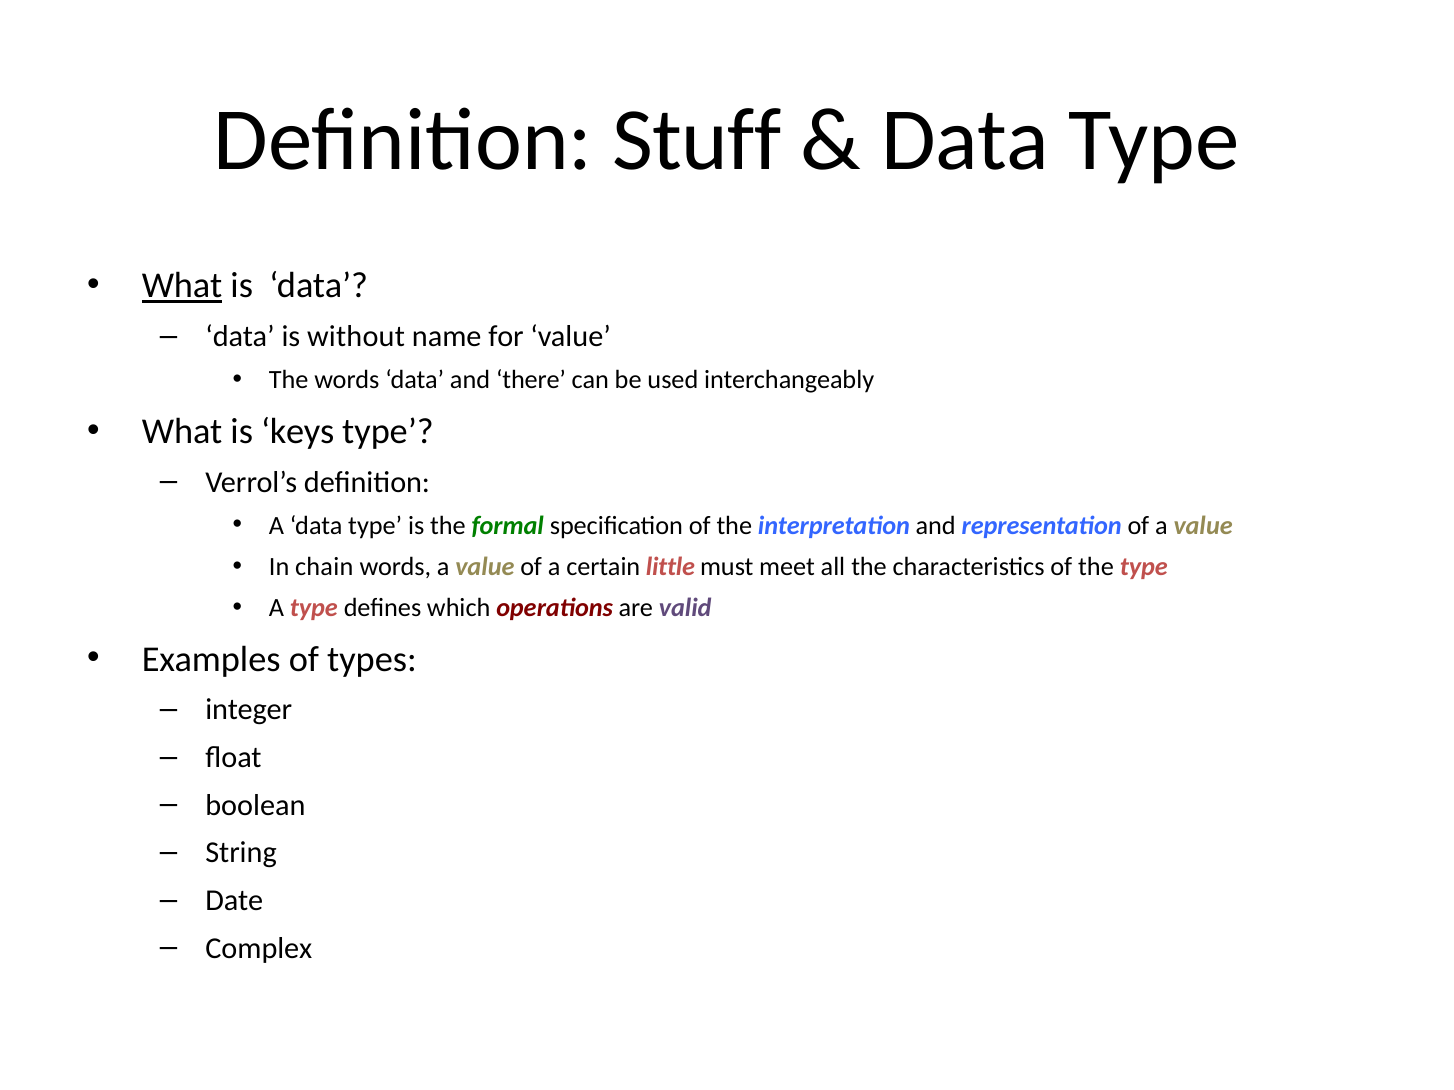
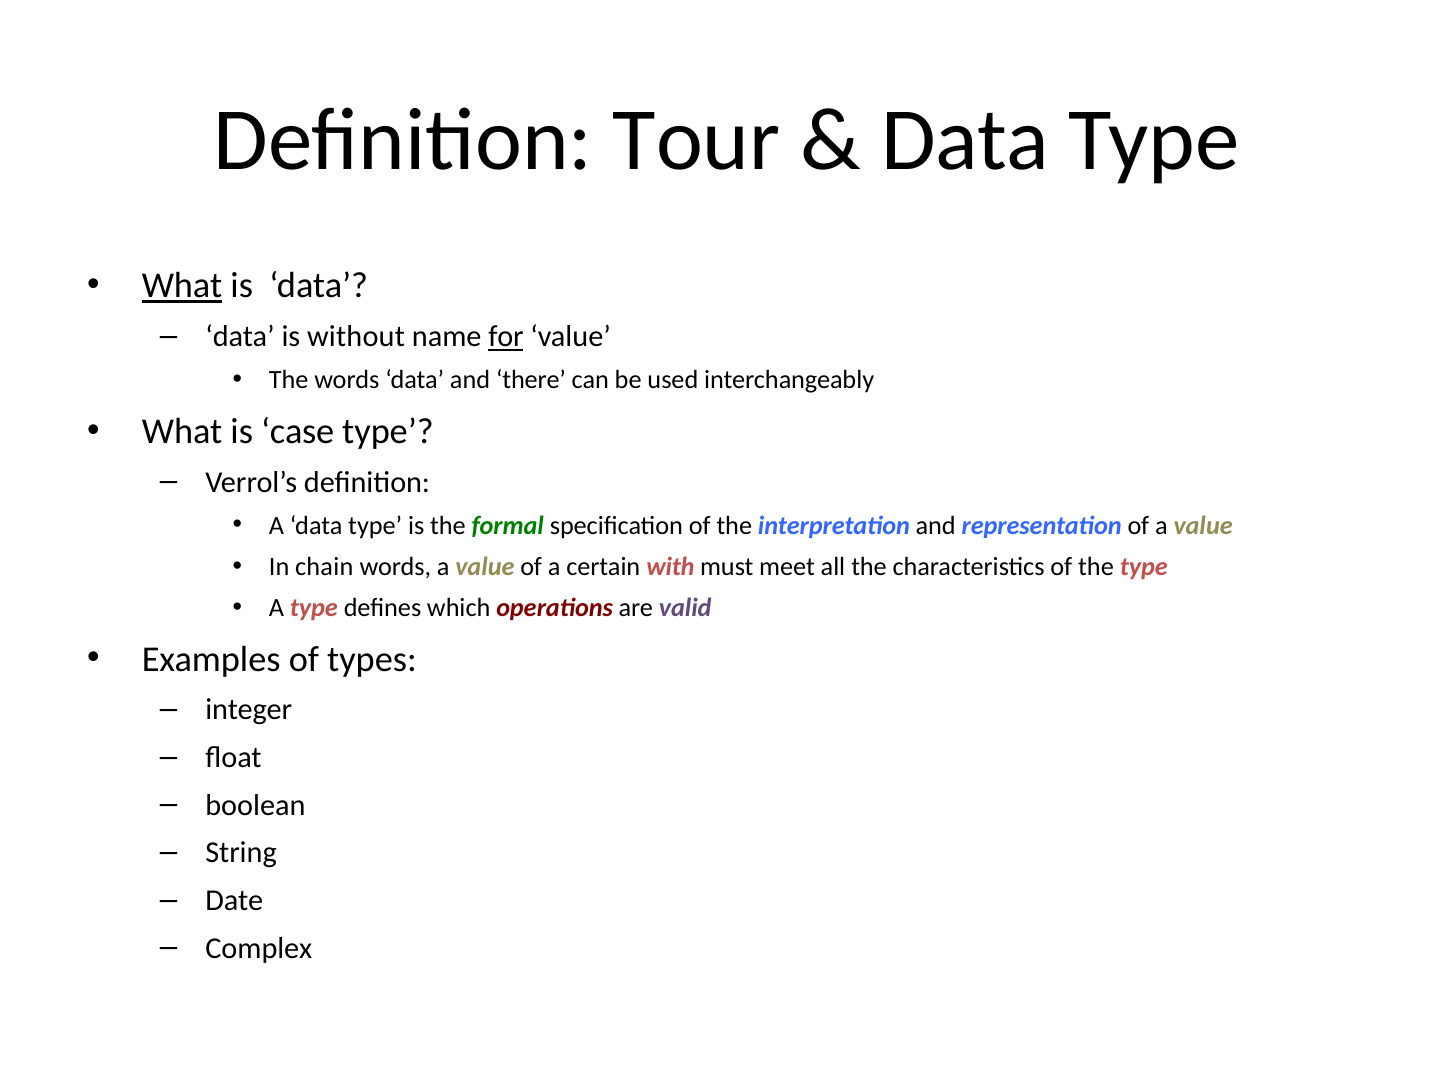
Stuff: Stuff -> Tour (697, 141)
for underline: none -> present (506, 337)
keys: keys -> case (298, 432)
little: little -> with (670, 567)
